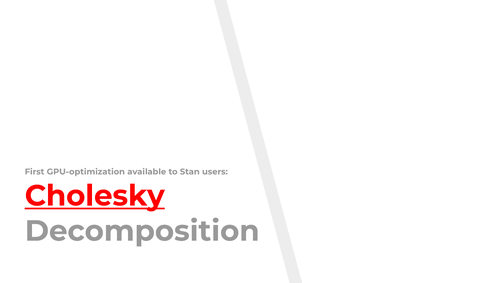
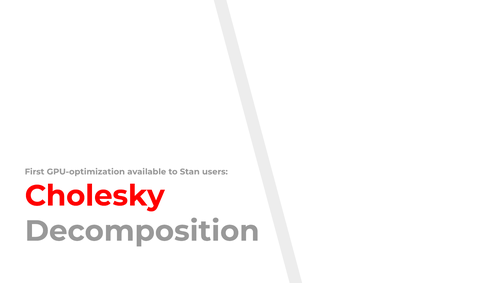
Cholesky underline: present -> none (95, 196)
